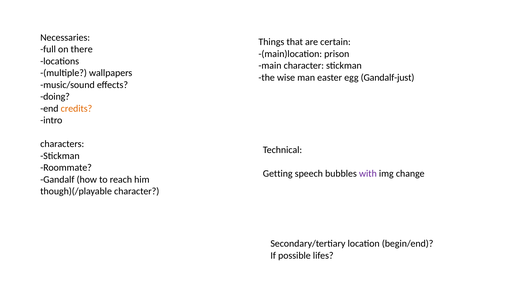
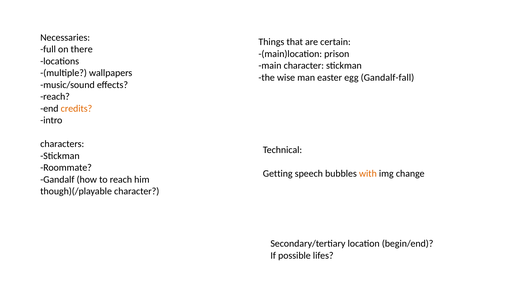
Gandalf-just: Gandalf-just -> Gandalf-fall (387, 77)
doing: doing -> reach (55, 96)
with colour: purple -> orange (368, 173)
